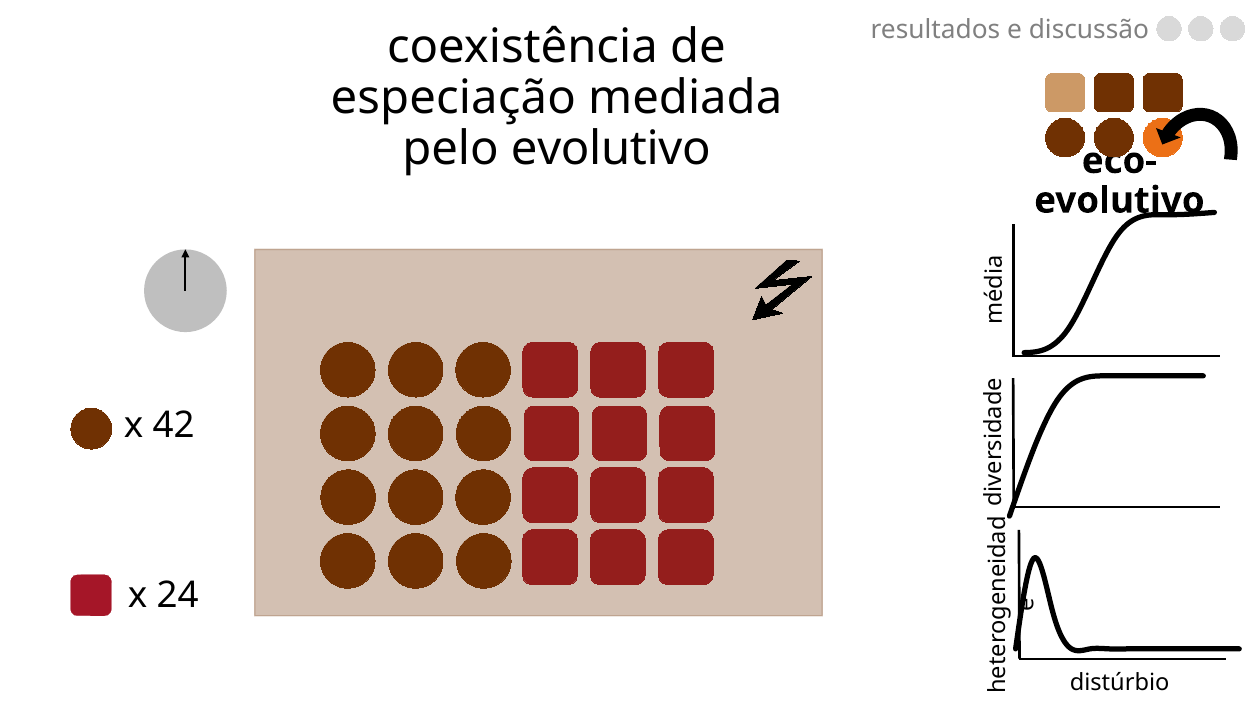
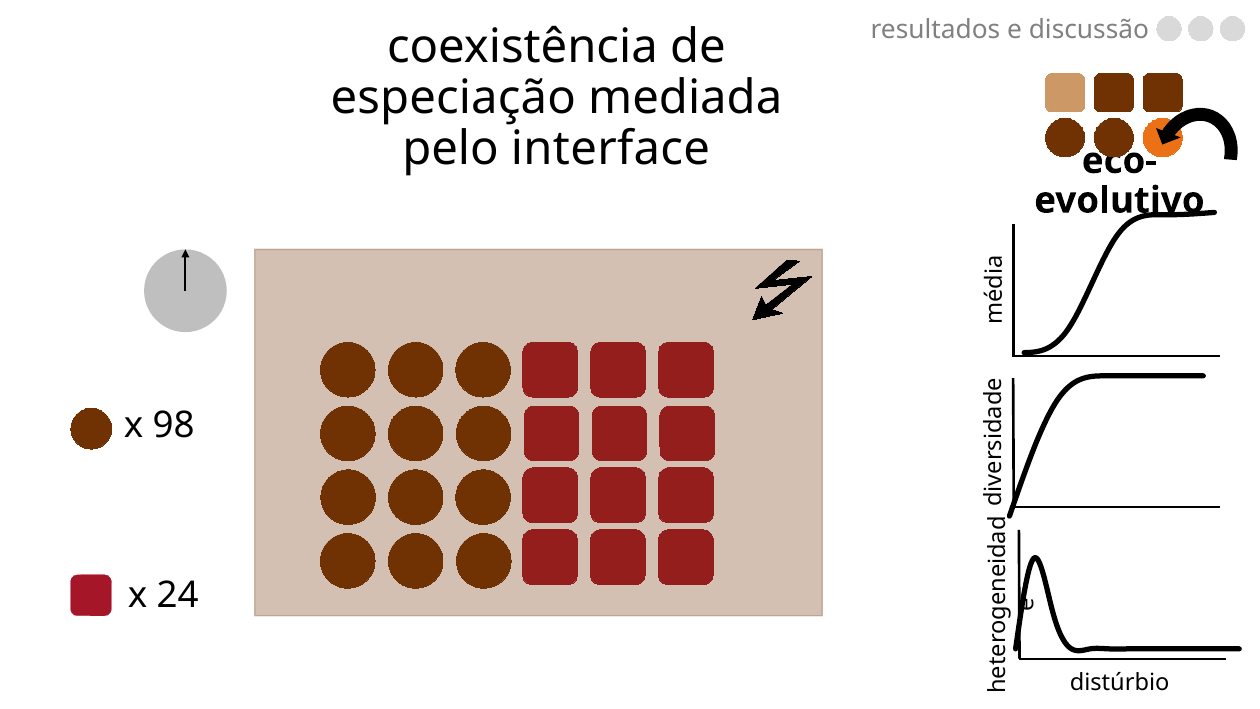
pelo evolutivo: evolutivo -> interface (611, 149)
42: 42 -> 98 (174, 425)
